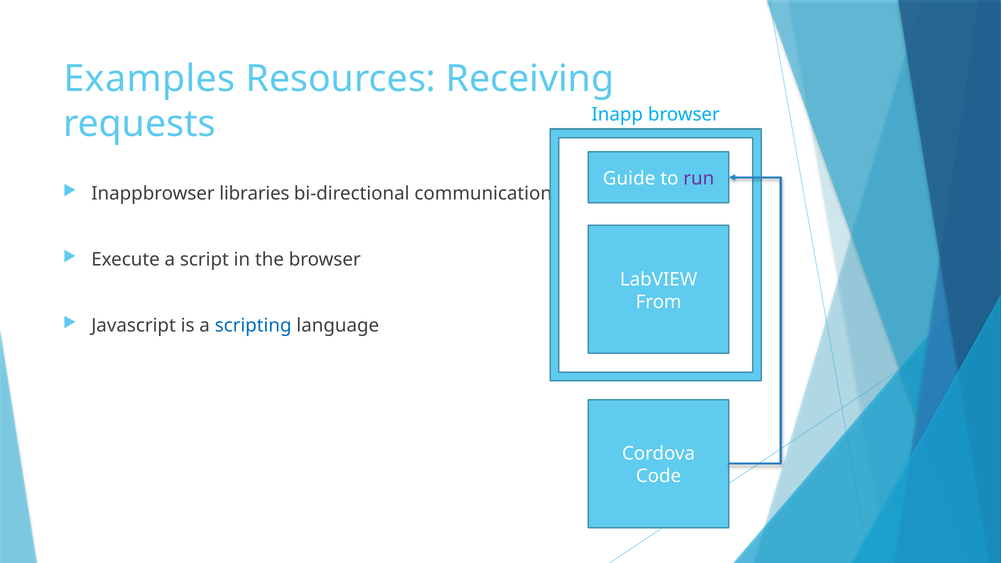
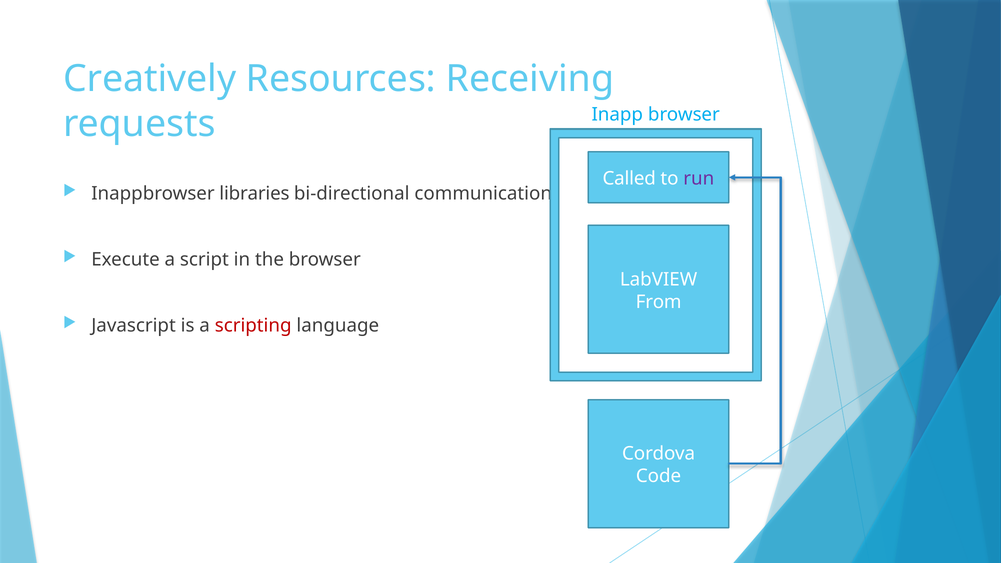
Examples: Examples -> Creatively (150, 79)
Guide: Guide -> Called (629, 179)
scripting colour: blue -> red (253, 326)
